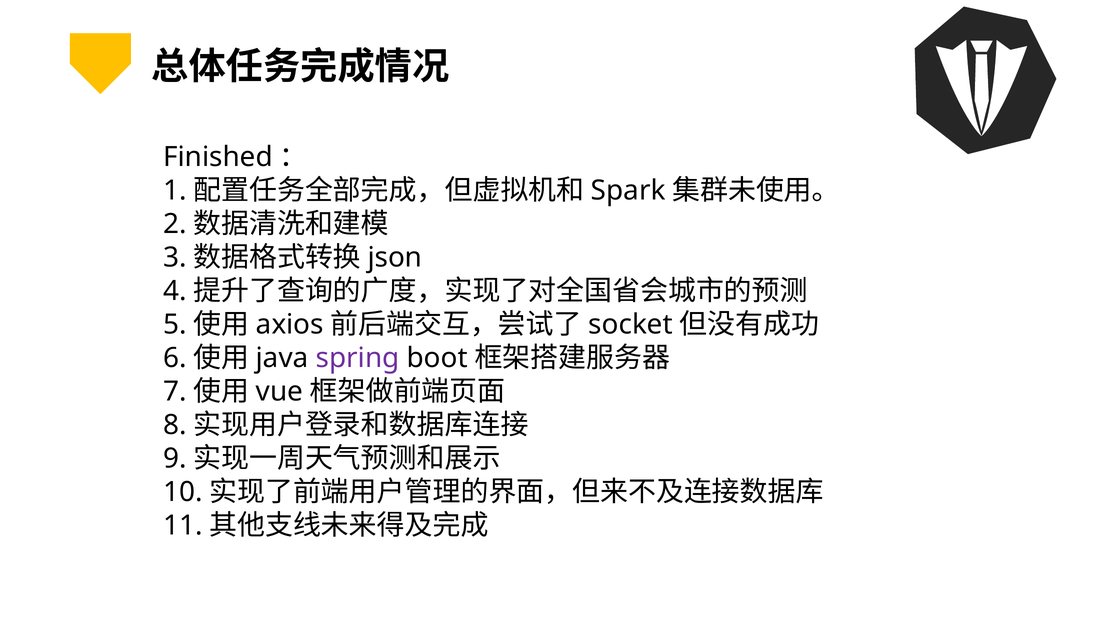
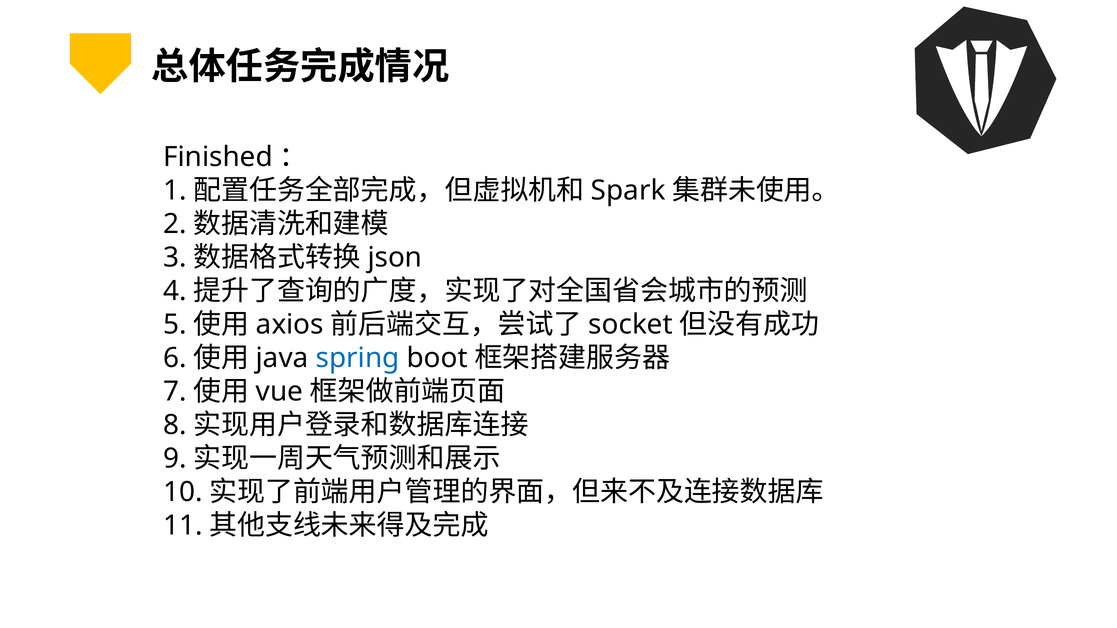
spring colour: purple -> blue (358, 358)
